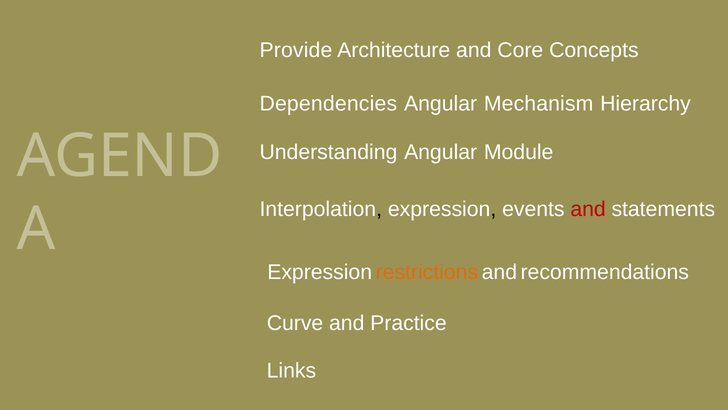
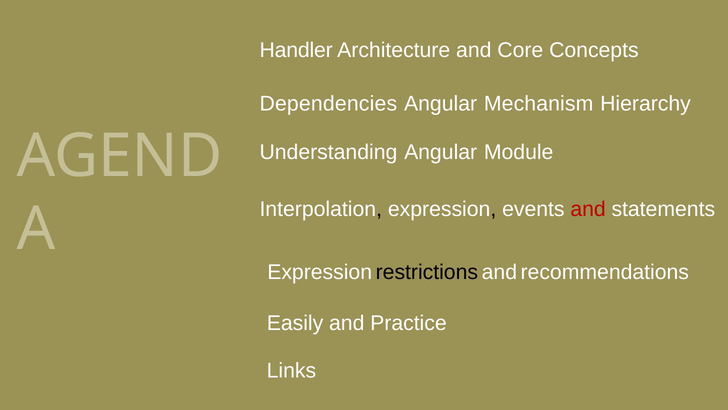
Provide: Provide -> Handler (296, 50)
restrictions colour: orange -> black (427, 272)
Curve: Curve -> Easily (295, 323)
